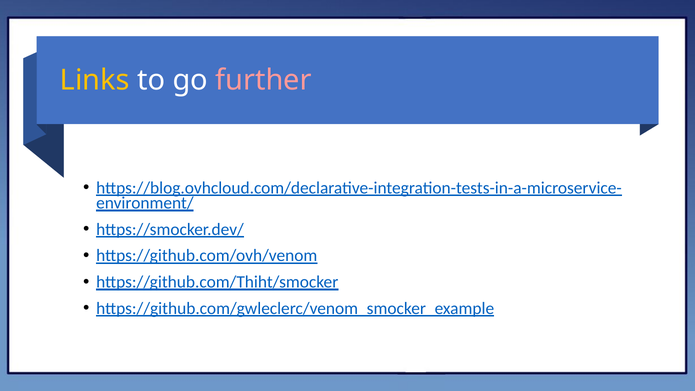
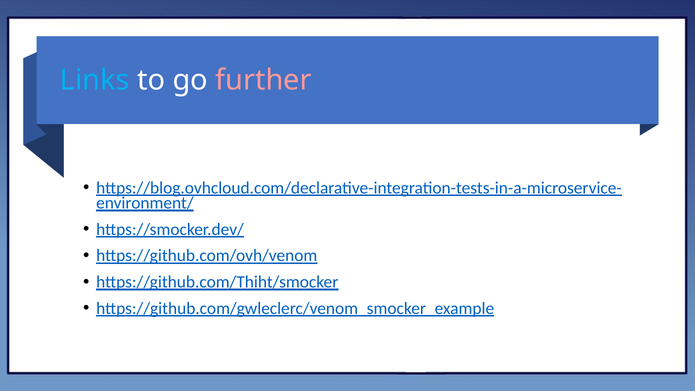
Links colour: yellow -> light blue (95, 80)
